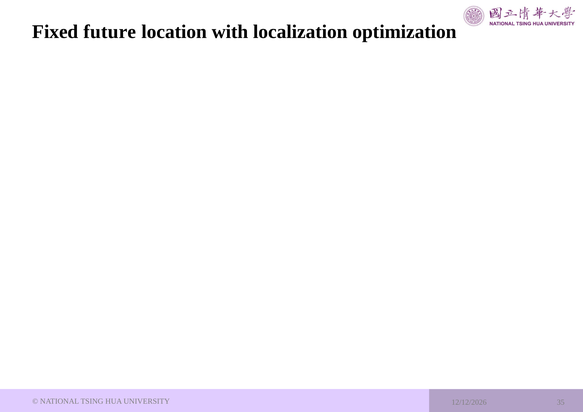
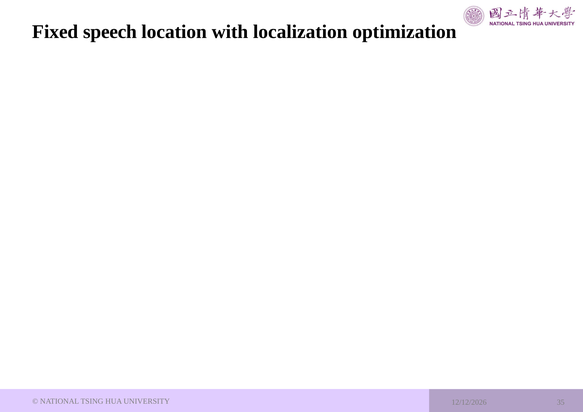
future: future -> speech (110, 32)
